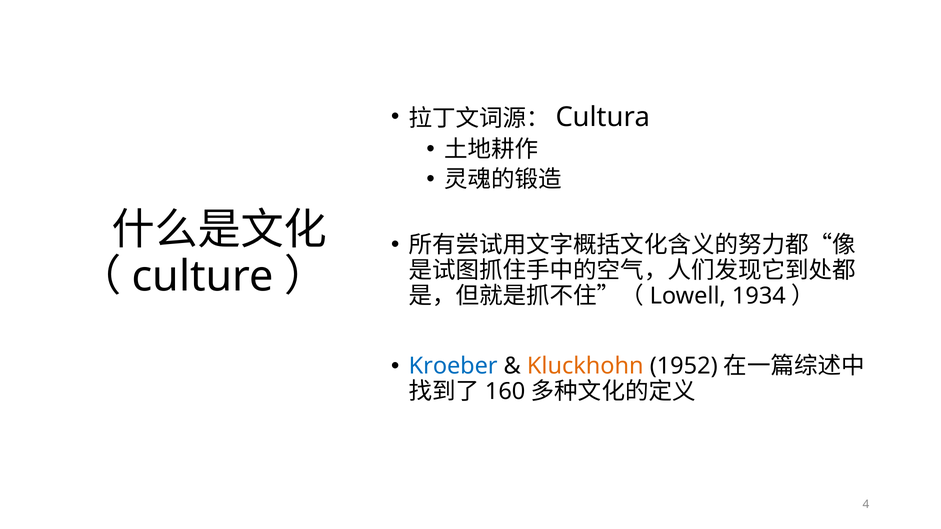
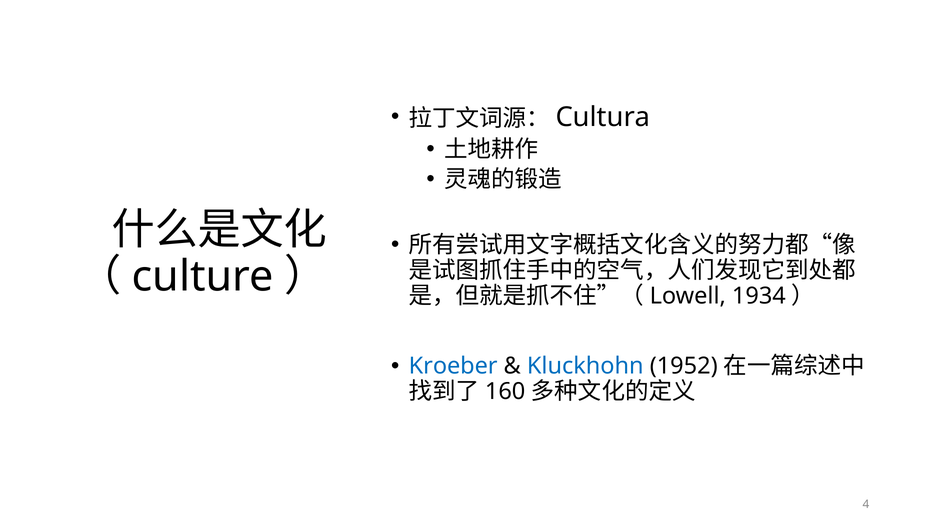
Kluckhohn colour: orange -> blue (585, 366)
